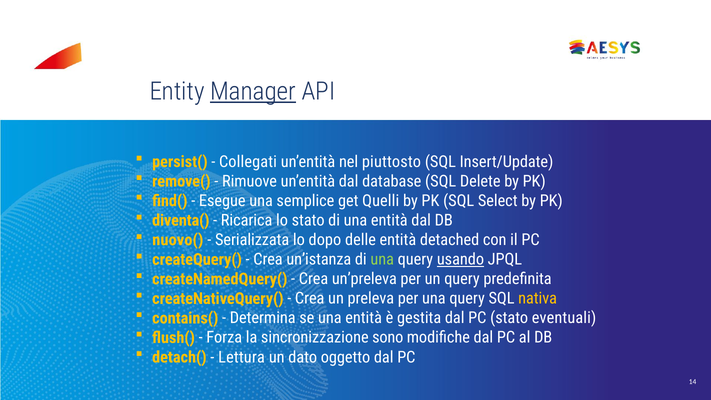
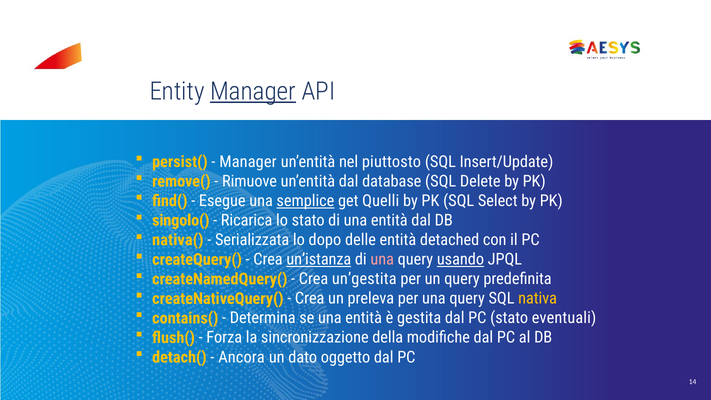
Collegati: Collegati -> Manager (248, 162)
semplice underline: none -> present (305, 201)
diventa(: diventa( -> singolo( (181, 220)
nuovo(: nuovo( -> nativa( (178, 240)
un’istanza underline: none -> present (319, 259)
una colour: light green -> pink (382, 259)
un’preleva: un’preleva -> un’gestita (364, 279)
sono: sono -> della (388, 338)
Lettura: Lettura -> Ancora (242, 357)
